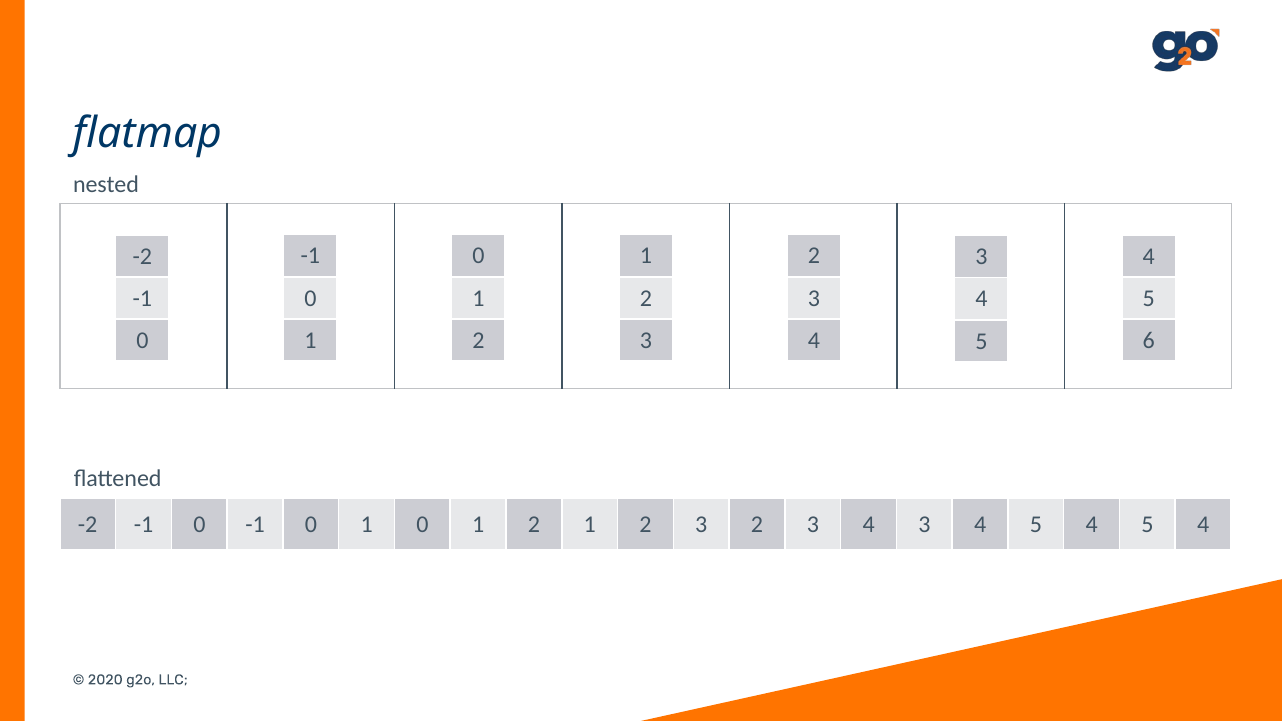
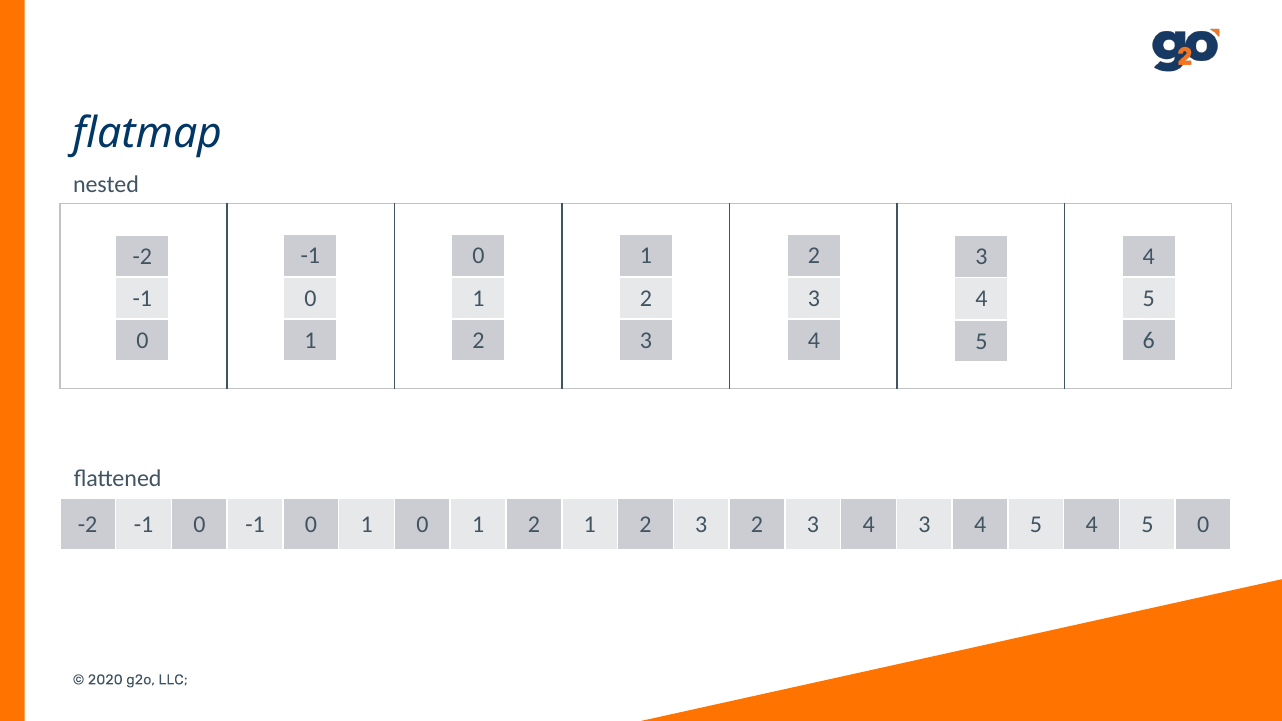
5 4 5 4: 4 -> 0 (1203, 524)
